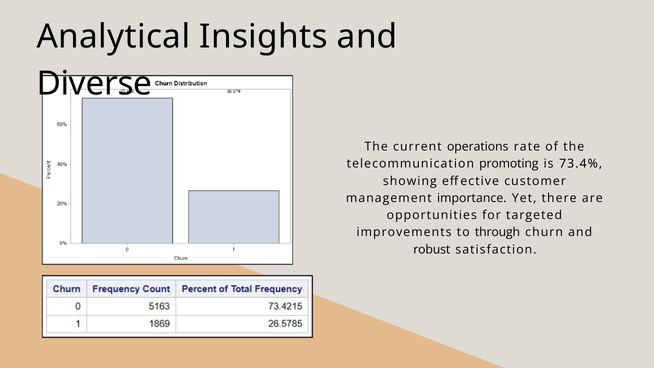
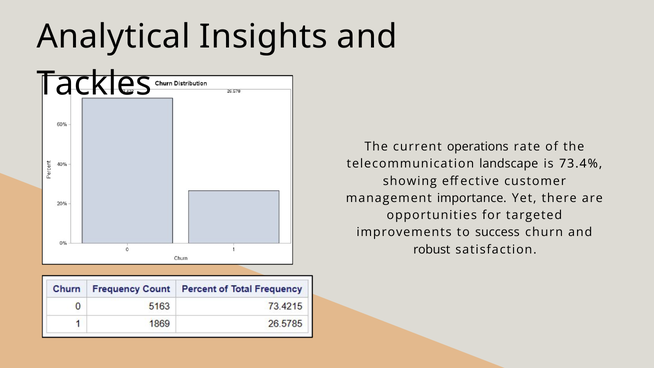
Diverse: Diverse -> Tackles (94, 83)
promoting: promoting -> landscape (509, 164)
through: through -> success (497, 232)
